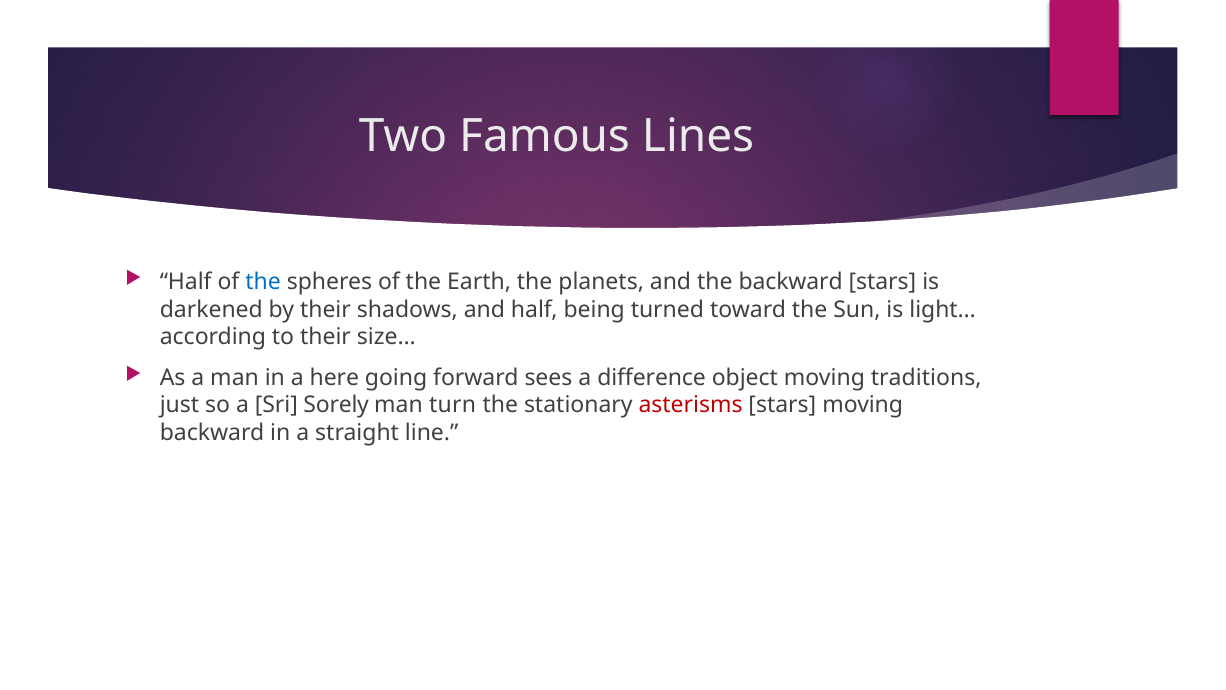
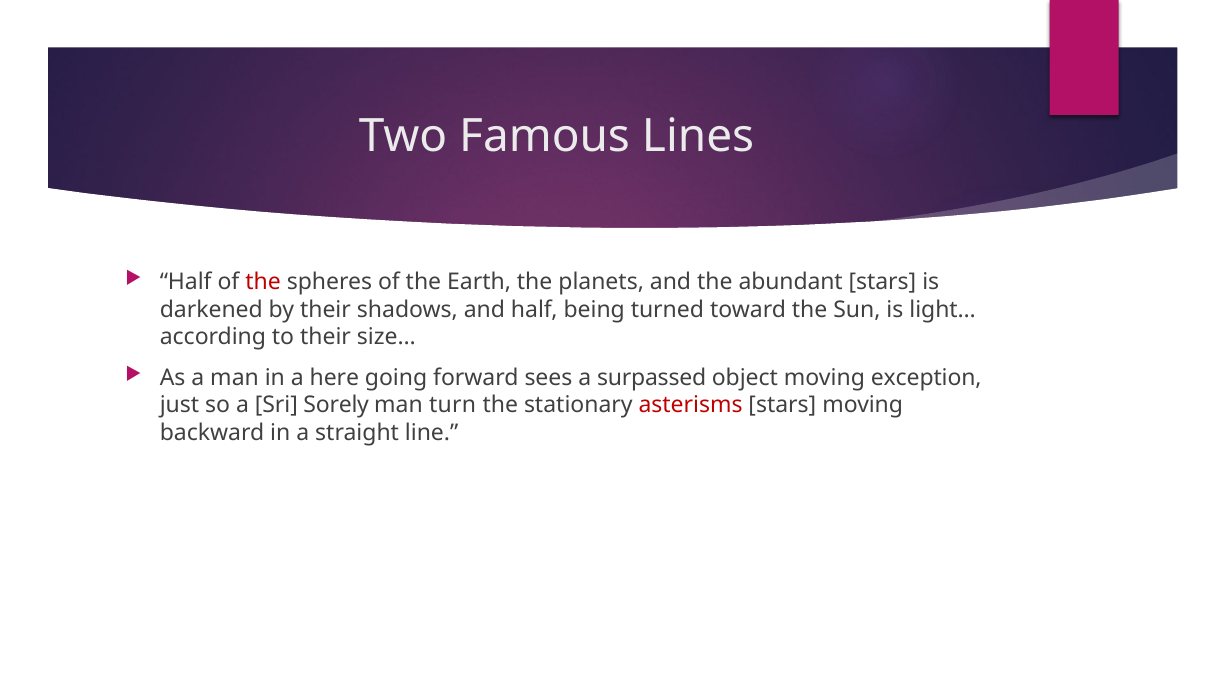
the colour: blue -> red (263, 282)
the backward: backward -> abundant (791, 282)
difference: difference -> surpassed (652, 377)
traditions: traditions -> exception (926, 377)
